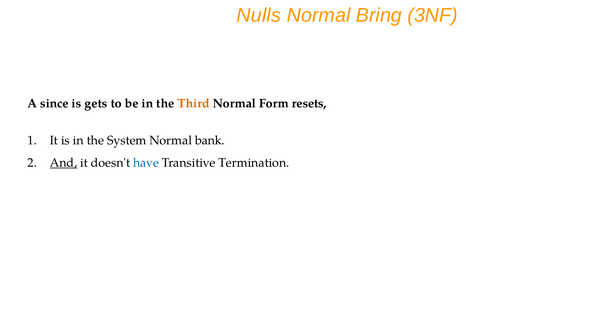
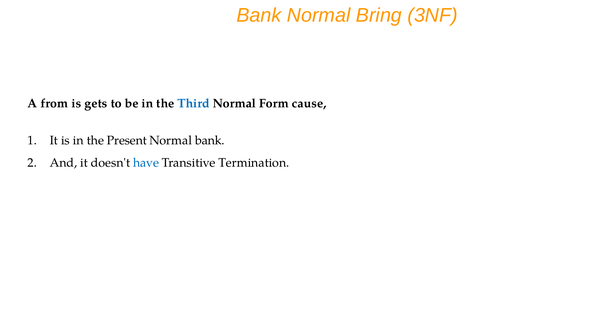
Nulls: Nulls -> Bank (259, 15)
since: since -> from (54, 104)
Third colour: orange -> blue (194, 104)
resets: resets -> cause (309, 104)
System: System -> Present (127, 141)
And underline: present -> none (64, 163)
